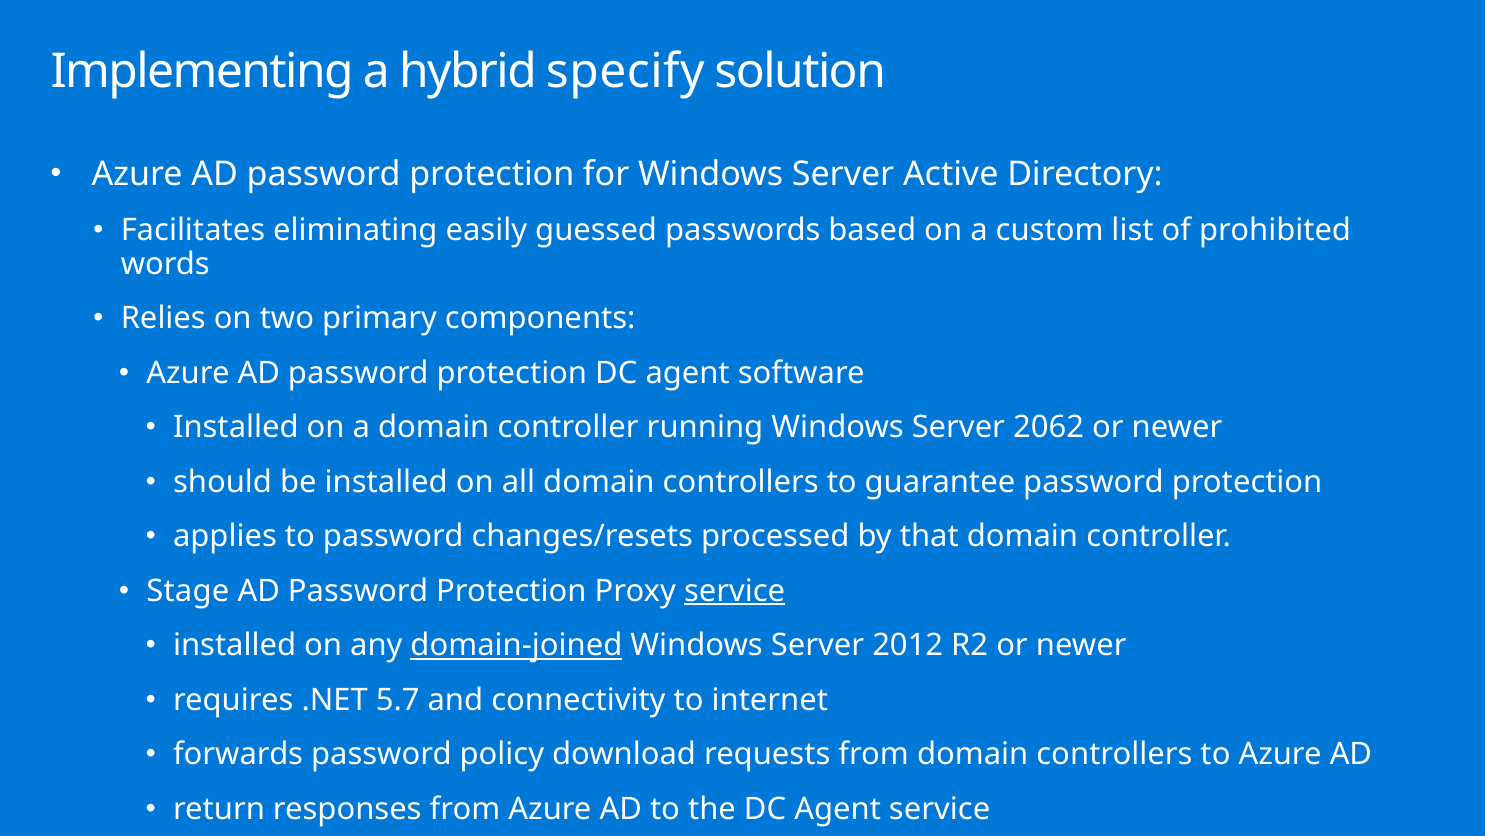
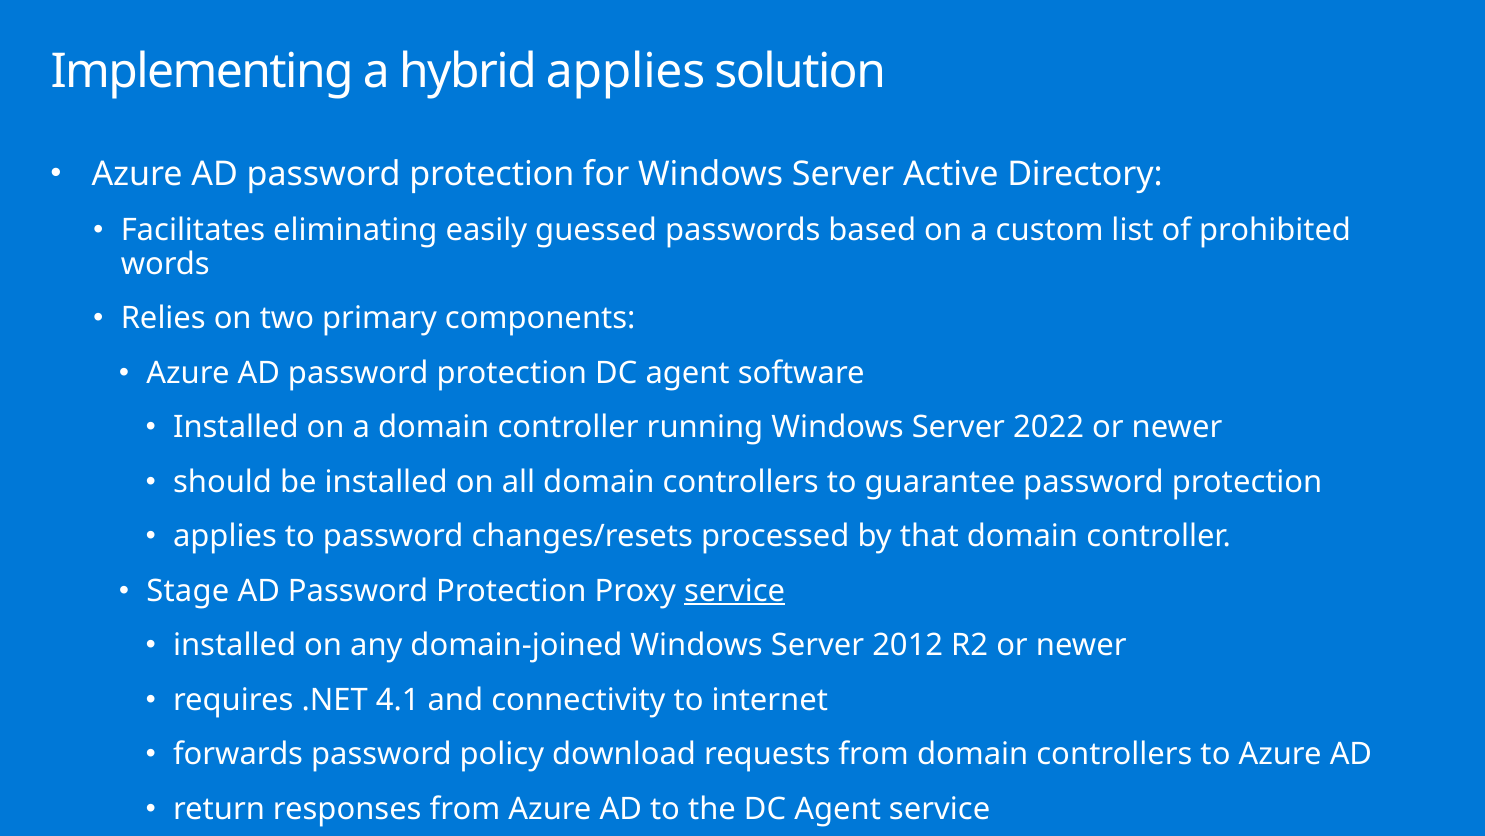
hybrid specify: specify -> applies (626, 72)
2062: 2062 -> 2022 (1049, 427)
domain-joined underline: present -> none (516, 645)
5.7: 5.7 -> 4.1 (398, 699)
